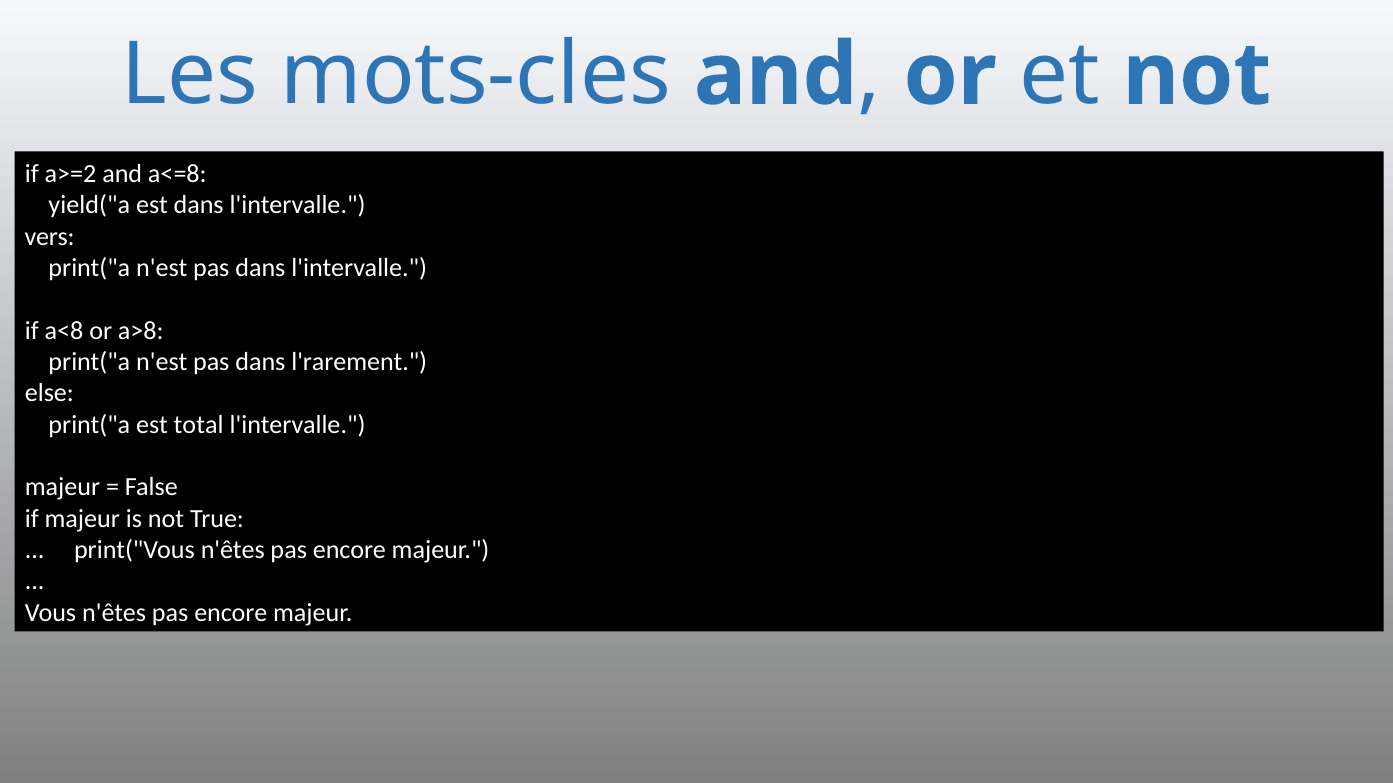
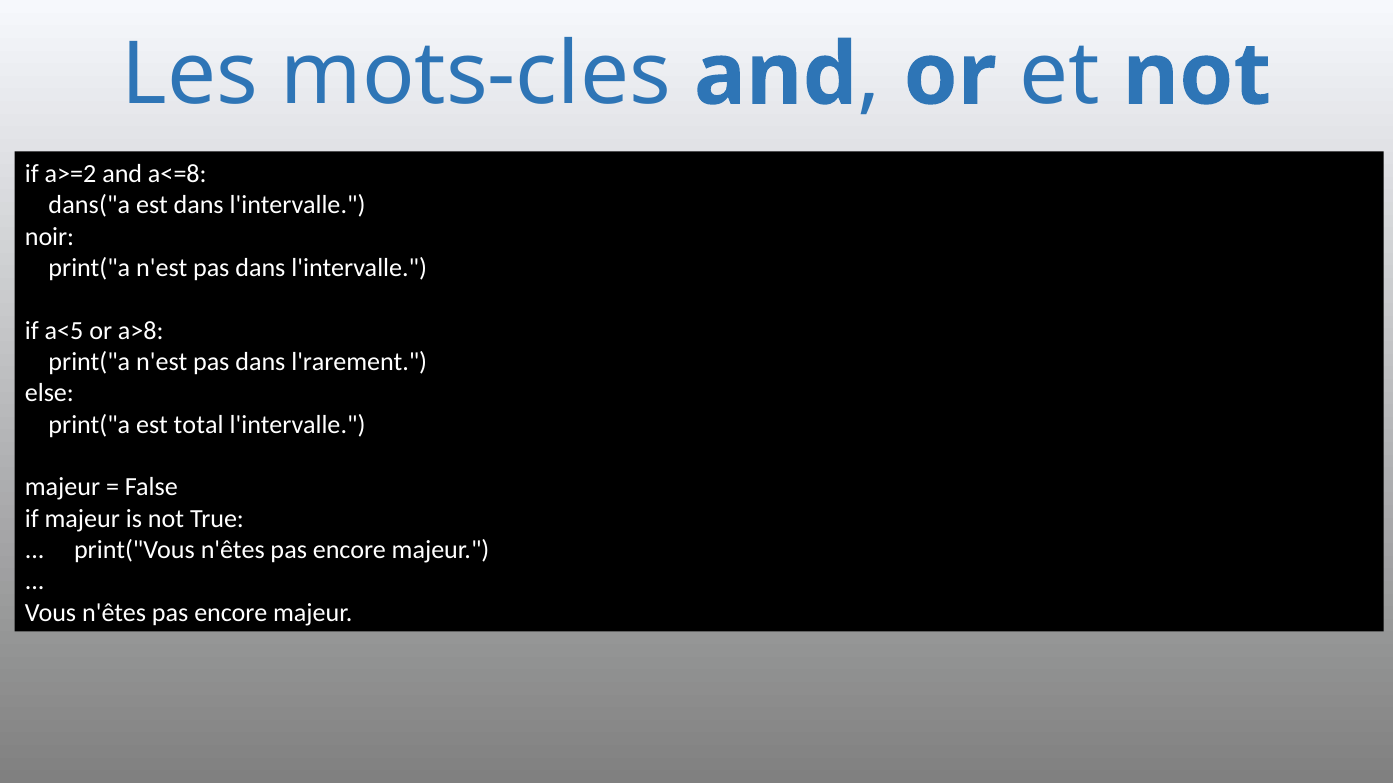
yield("a: yield("a -> dans("a (89, 205)
vers: vers -> noir (49, 237)
a<8: a<8 -> a<5 (64, 331)
